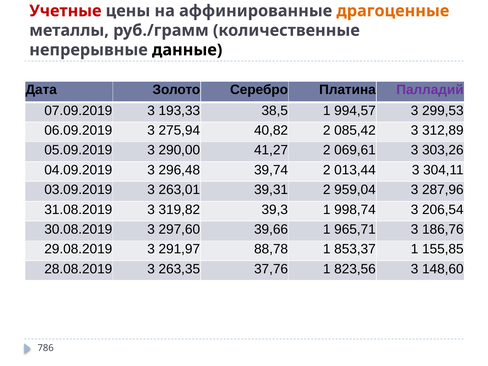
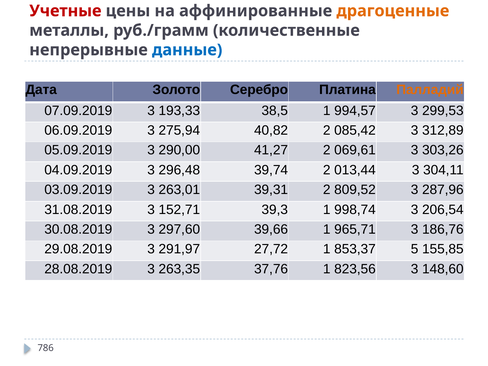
данные colour: black -> blue (187, 50)
Палладий colour: purple -> orange (430, 90)
959,04: 959,04 -> 809,52 (355, 190)
319,82: 319,82 -> 152,71 (179, 210)
88,78: 88,78 -> 27,72 (271, 249)
853,37 1: 1 -> 5 (415, 249)
